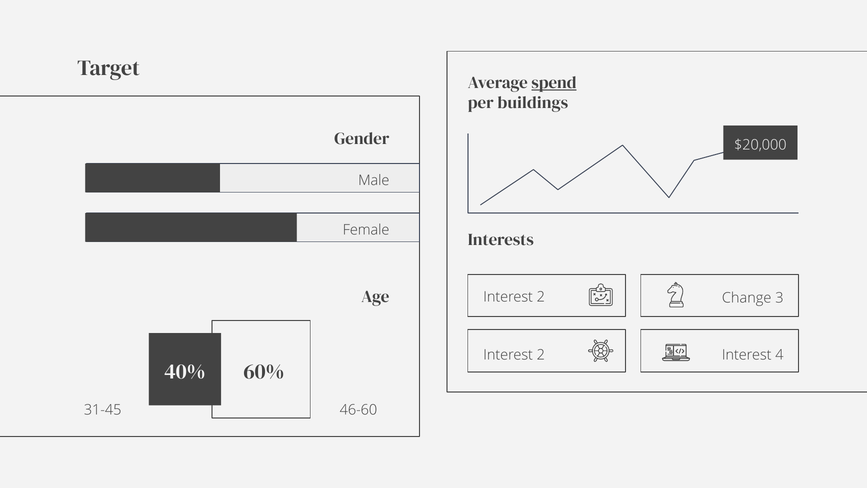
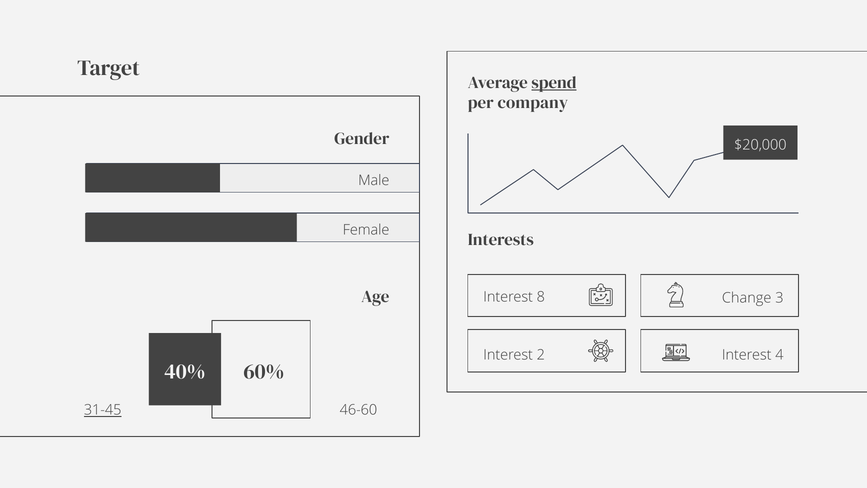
buildings: buildings -> company (533, 103)
2: 2 -> 8 (541, 297)
31-45 underline: none -> present (103, 410)
